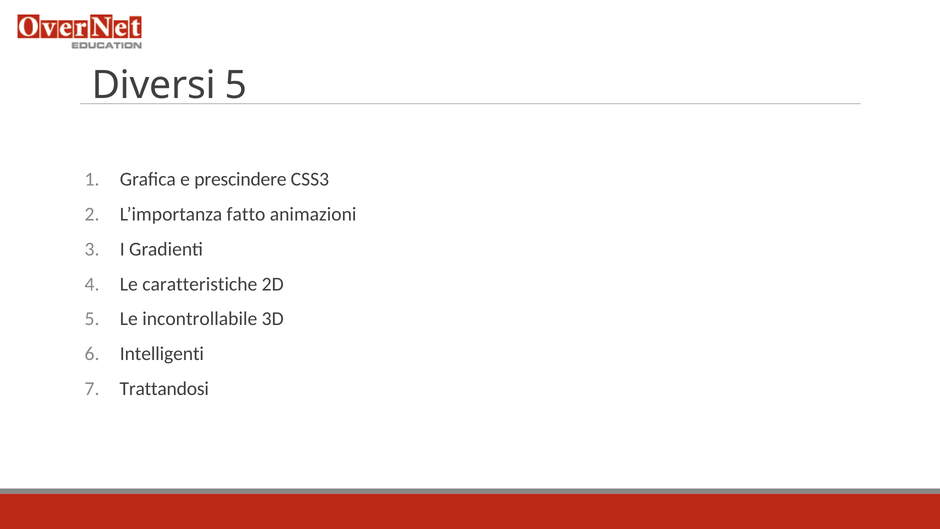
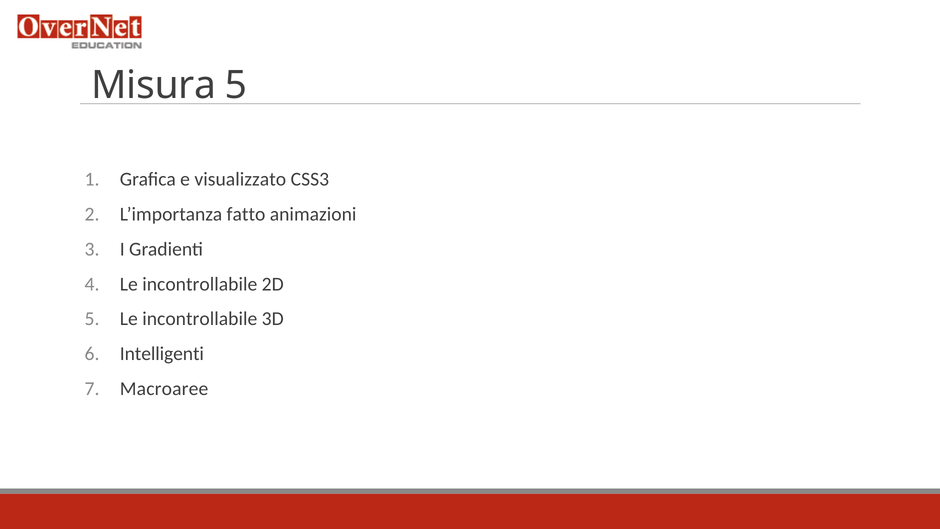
Diversi: Diversi -> Misura (154, 85)
prescindere: prescindere -> visualizzato (240, 179)
caratteristiche: caratteristiche -> incontrollabile (200, 284)
Trattandosi: Trattandosi -> Macroaree (164, 388)
